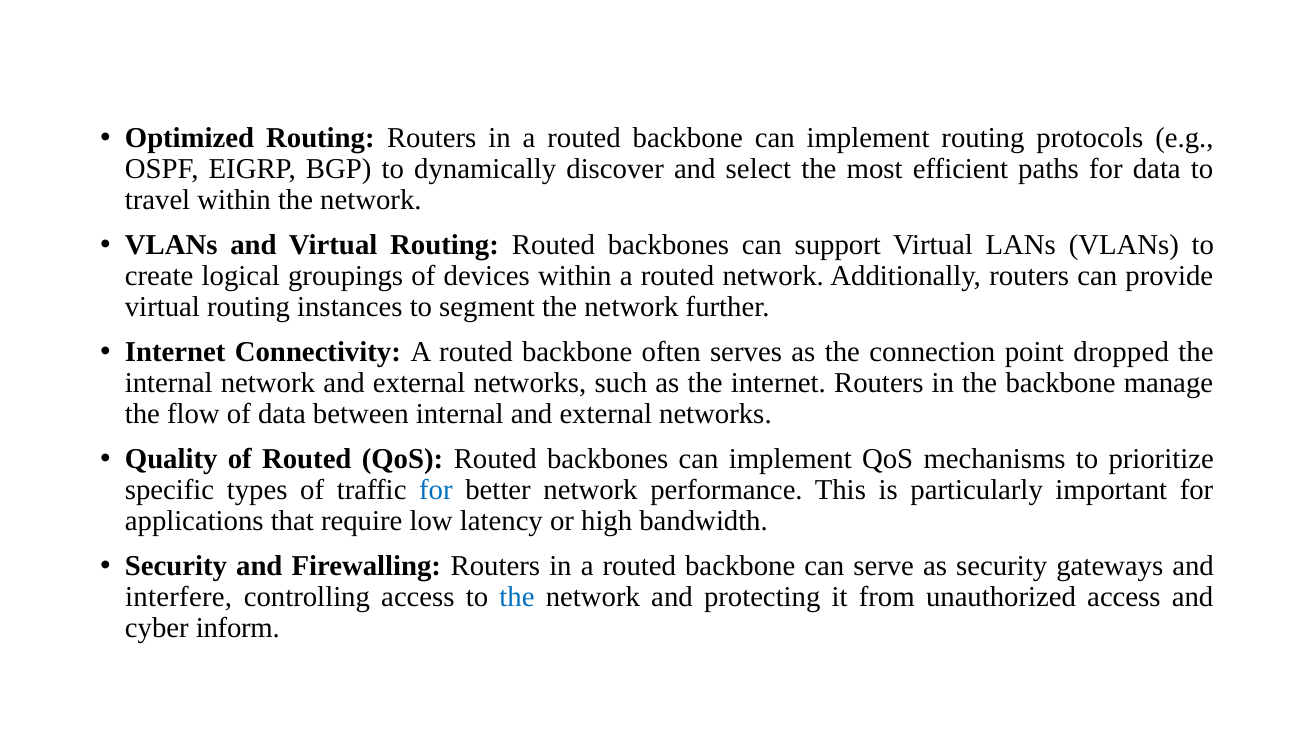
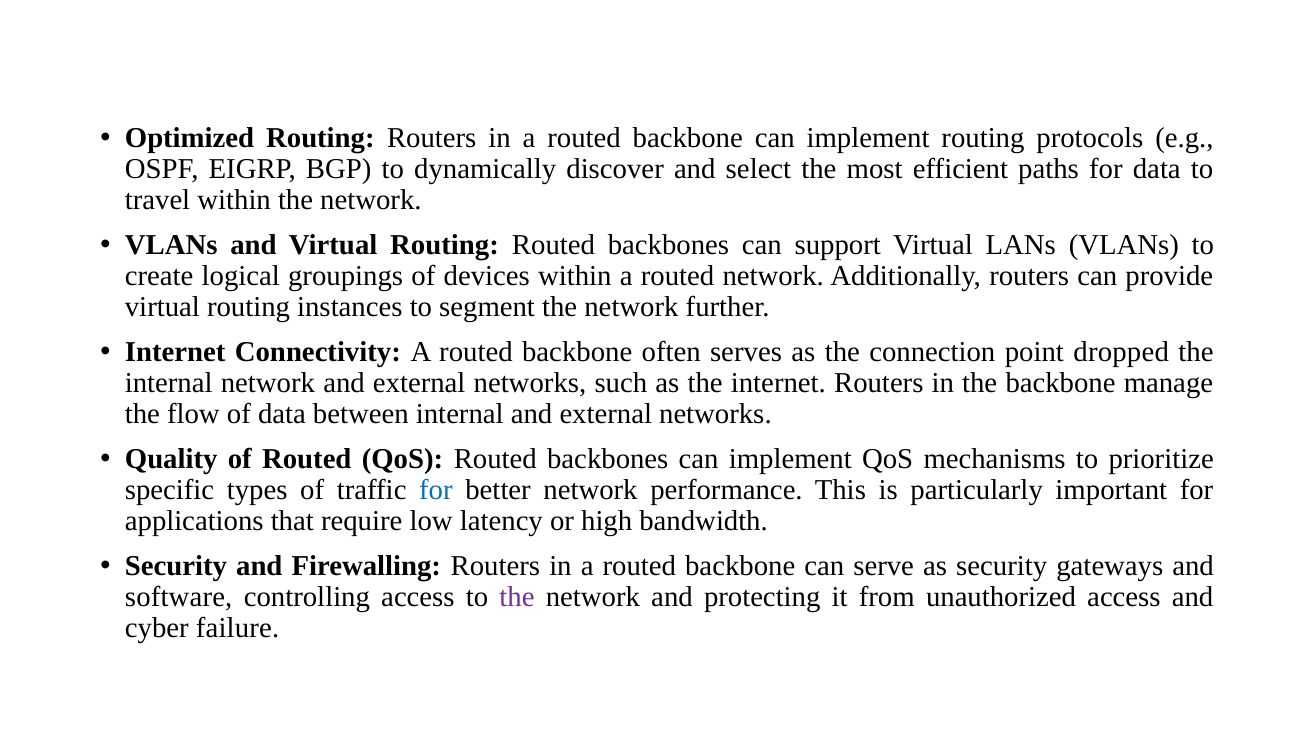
interfere: interfere -> software (179, 597)
the colour: blue -> purple (517, 597)
inform: inform -> failure (238, 628)
